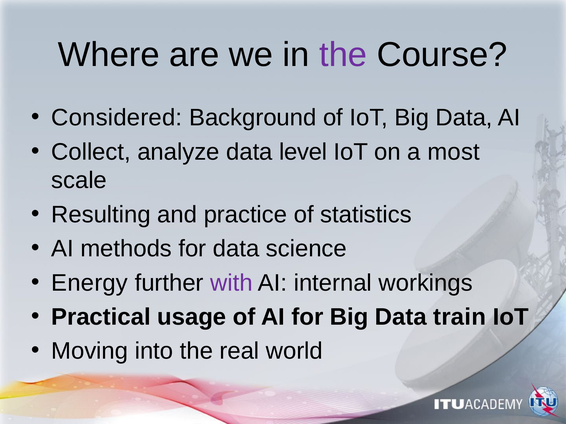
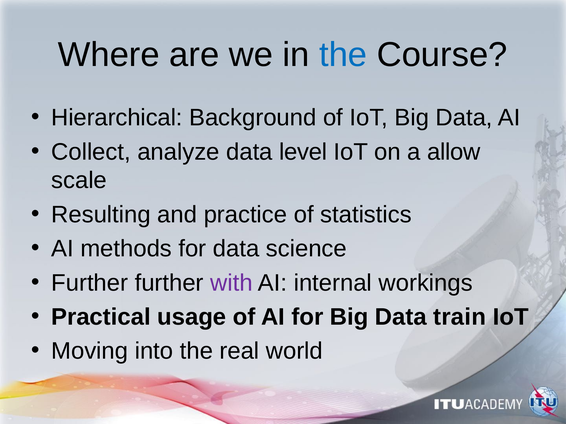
the colour: purple -> blue (343, 55)
Considered: Considered -> Hierarchical (117, 118)
most: most -> allow (454, 152)
Energy: Energy -> Further (90, 283)
